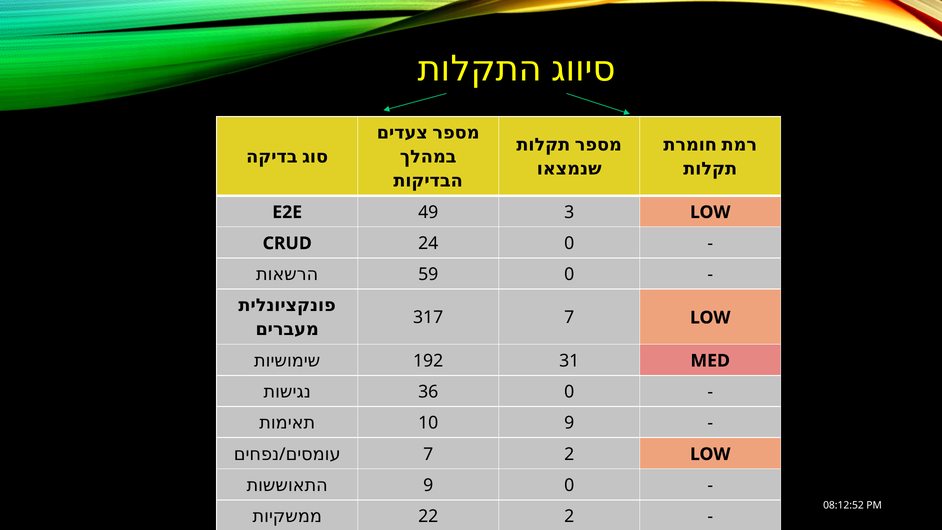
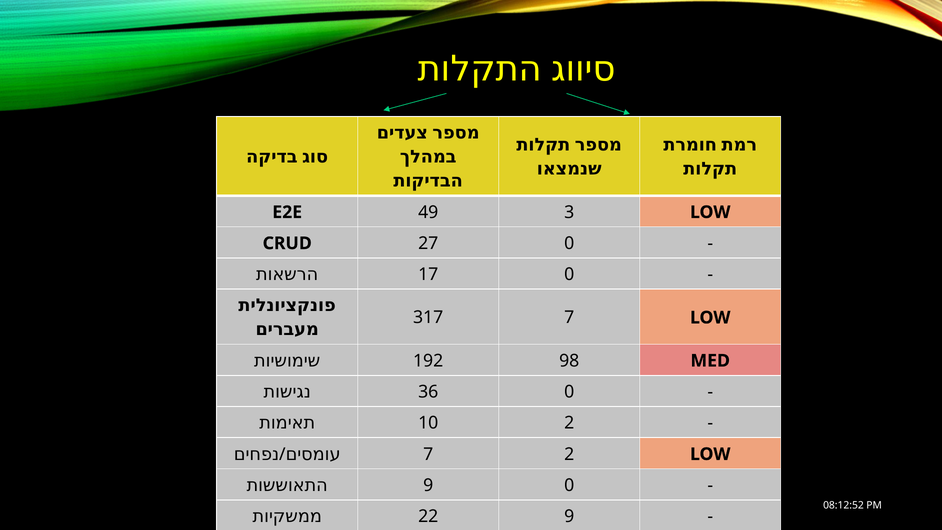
24: 24 -> 27 (428, 243)
59: 59 -> 17 (428, 274)
31: 31 -> 98 (569, 361)
10 9: 9 -> 2 (569, 423)
22 2: 2 -> 9 (569, 516)
